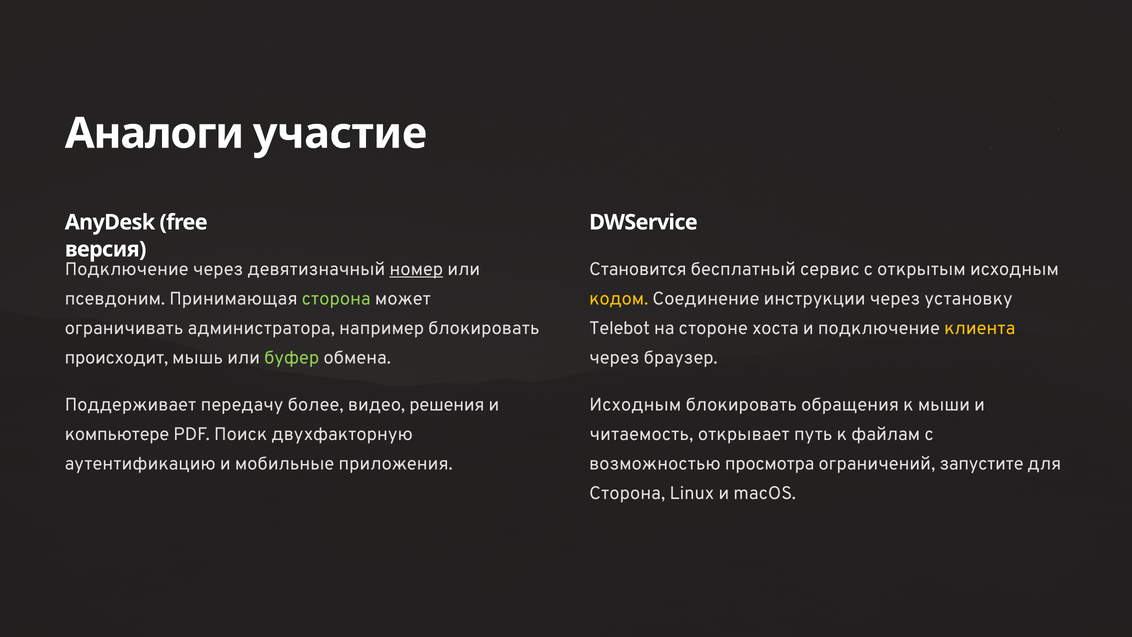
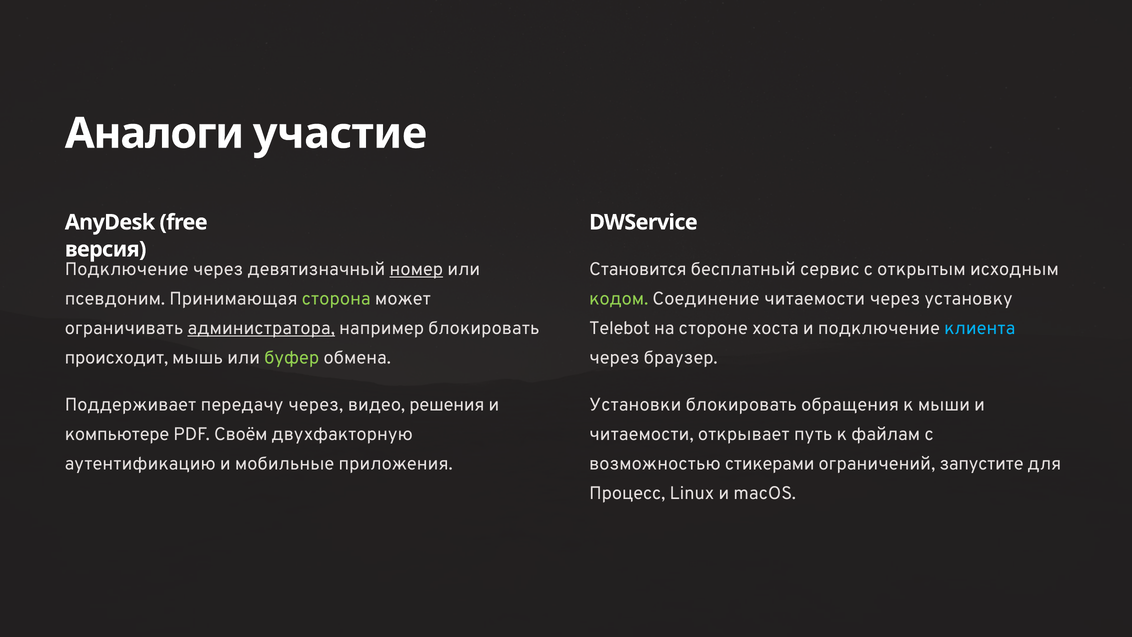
кодом colour: yellow -> light green (619, 299)
Соединение инструкции: инструкции -> читаемости (815, 299)
администратора underline: none -> present (261, 328)
клиента colour: yellow -> light blue (980, 328)
передачу более: более -> через (316, 404)
Исходным: Исходным -> Установки (635, 404)
Поиск: Поиск -> Своём (241, 434)
читаемость: читаемость -> читаемости (641, 434)
просмотра: просмотра -> стикерами (770, 463)
Сторона: Сторона -> Процесс (627, 493)
